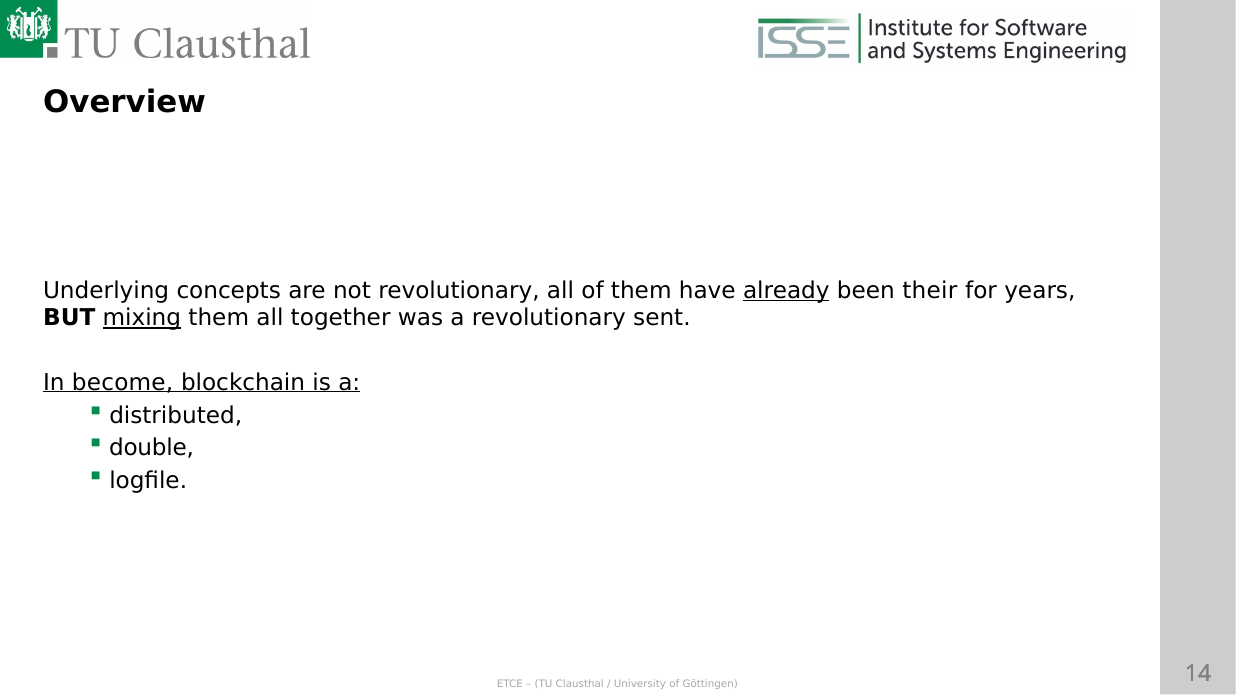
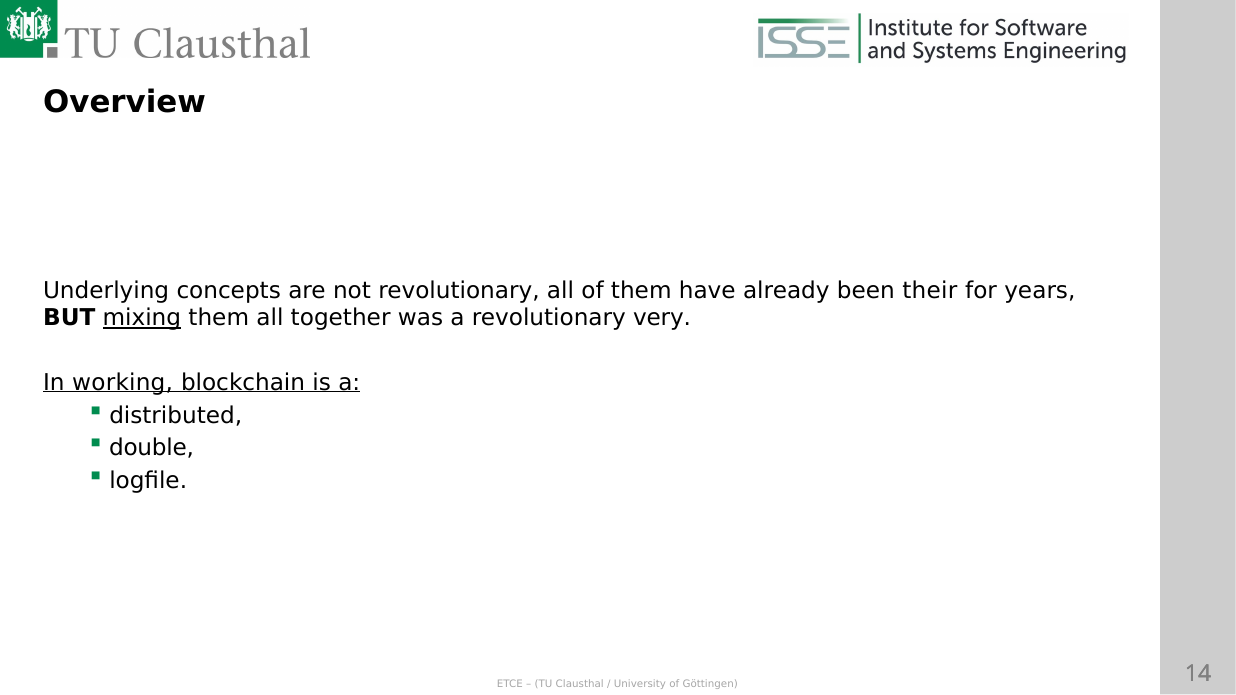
already underline: present -> none (786, 291)
sent: sent -> very (662, 318)
become: become -> working (123, 383)
